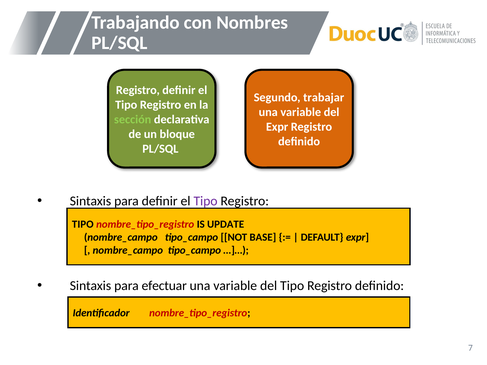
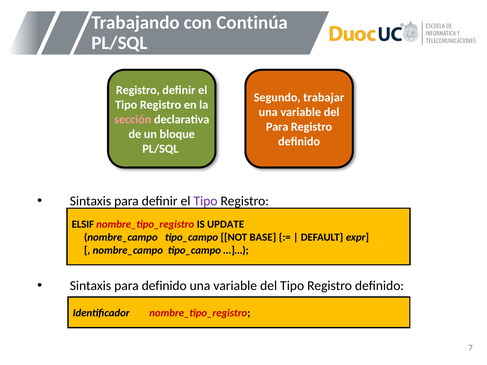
Nombres: Nombres -> Continúa (252, 23)
sección colour: light green -> pink (133, 120)
Expr: Expr -> Para (277, 127)
TIPO: TIPO -> ELSIF (83, 224)
para efectuar: efectuar -> definido (164, 286)
